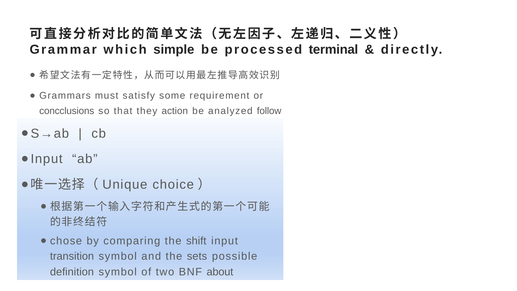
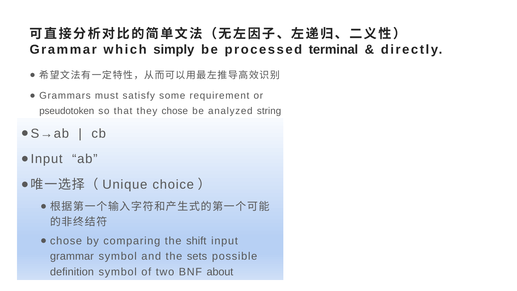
simple: simple -> simply (174, 49)
concclusions: concclusions -> pseudotoken (67, 111)
they action: action -> chose (175, 111)
follow: follow -> string (269, 111)
transition: transition -> grammar (72, 256)
